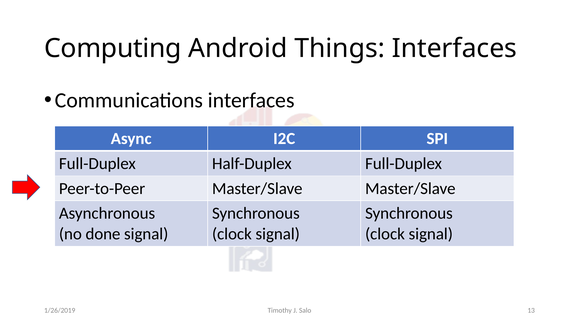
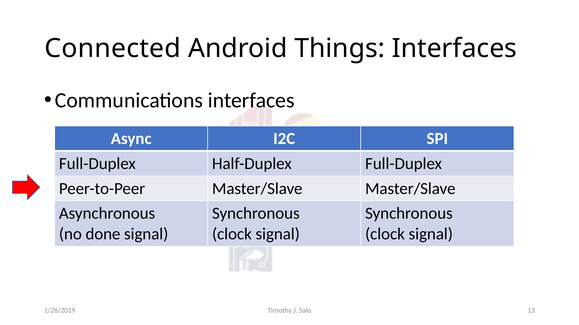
Computing: Computing -> Connected (113, 49)
